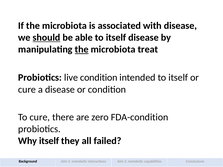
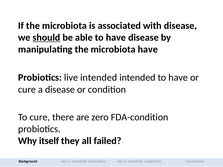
able to itself: itself -> have (116, 38)
the underline: present -> none (82, 49)
microbiota treat: treat -> have (148, 49)
live condition: condition -> intended (99, 78)
intended to itself: itself -> have (178, 78)
